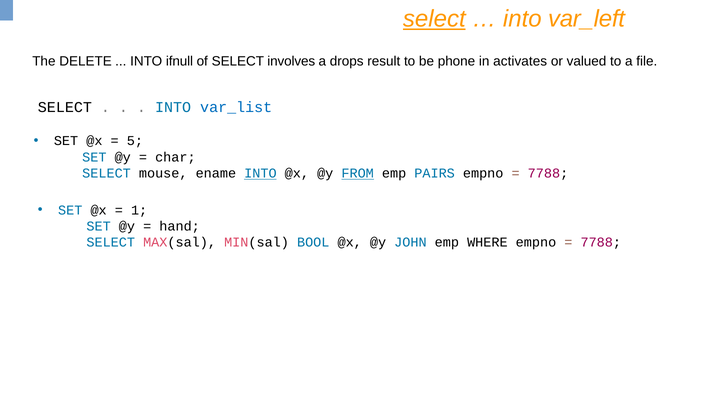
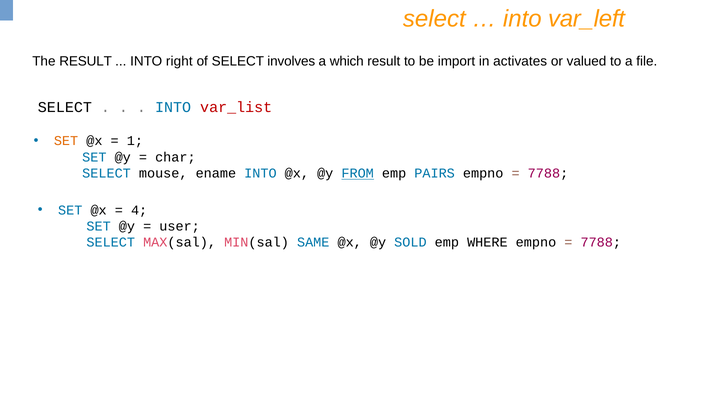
select underline: present -> none (434, 19)
The DELETE: DELETE -> RESULT (86, 61)
ifnull: ifnull -> right (179, 61)
drops: drops -> which (347, 61)
phone: phone -> import (456, 61)
var_list colour: blue -> red (236, 107)
SET colour: black -> orange (66, 141)
5: 5 -> 1 (135, 141)
INTO underline: present -> none (260, 173)
1: 1 -> 4 (139, 210)
hand: hand -> user (180, 226)
BOOL: BOOL -> SAME (313, 242)
JOHN: JOHN -> SOLD (410, 242)
